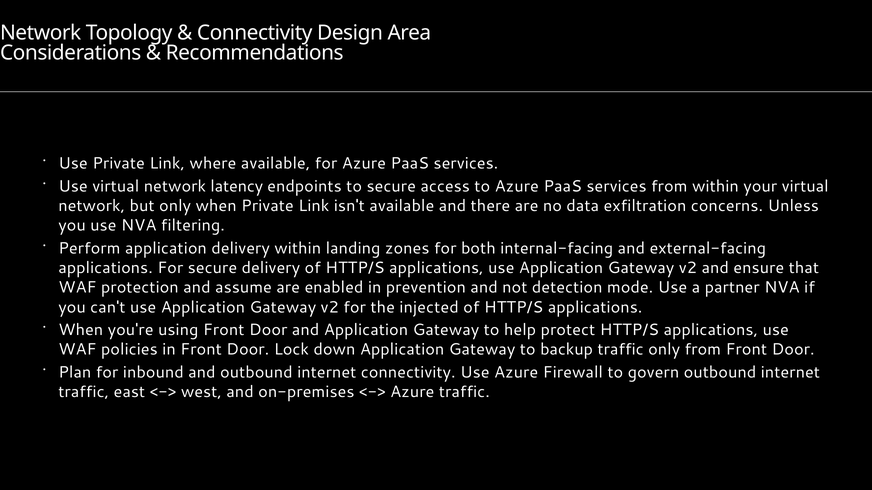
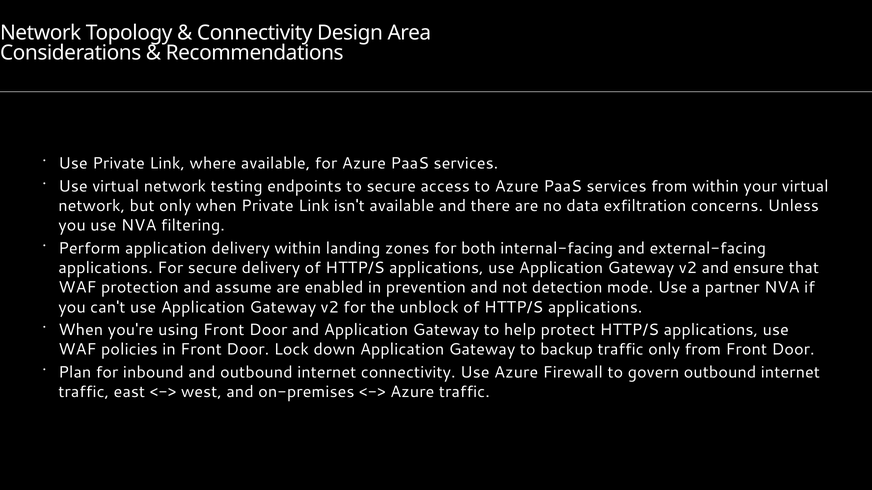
latency: latency -> testing (237, 186)
injected: injected -> unblock (429, 307)
